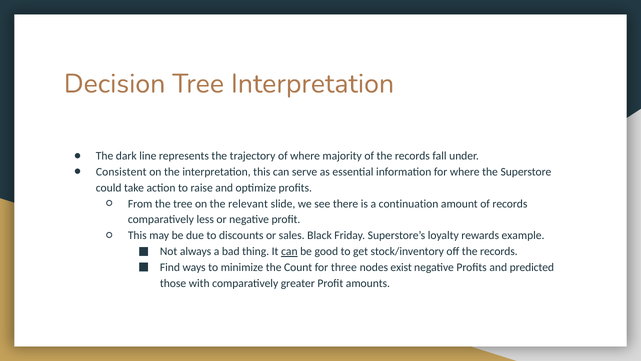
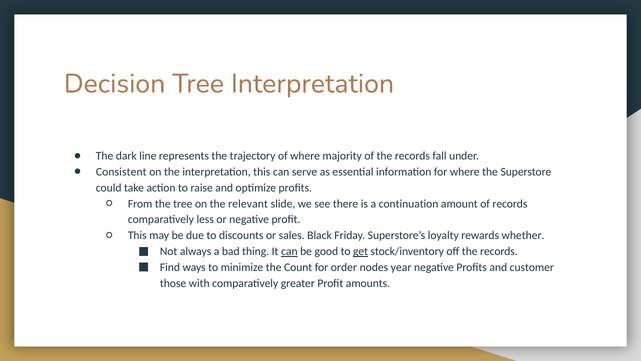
example: example -> whether (523, 235)
get underline: none -> present (361, 251)
three: three -> order (344, 267)
exist: exist -> year (401, 267)
predicted: predicted -> customer (532, 267)
